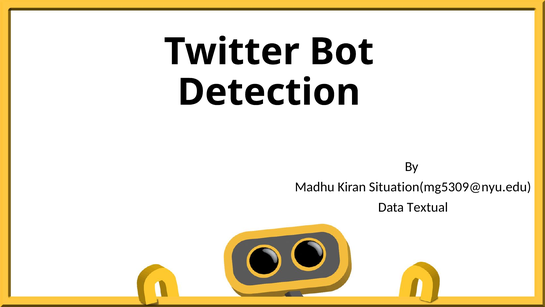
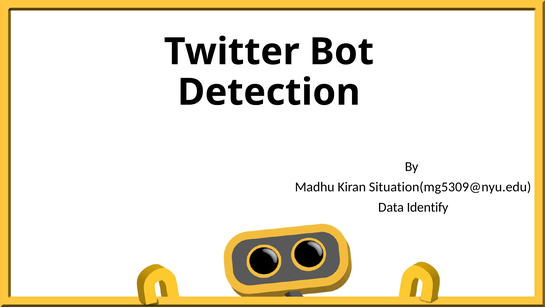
Textual: Textual -> Identify (428, 207)
